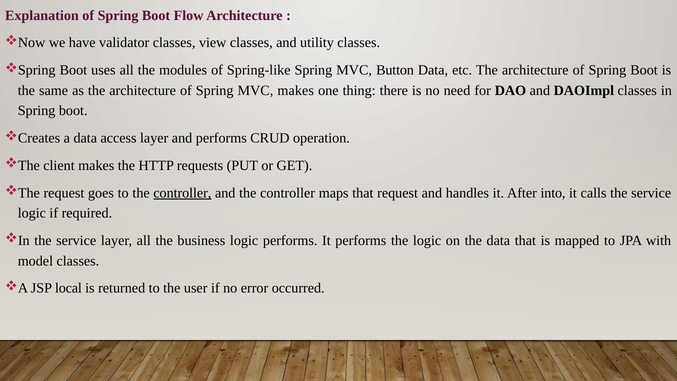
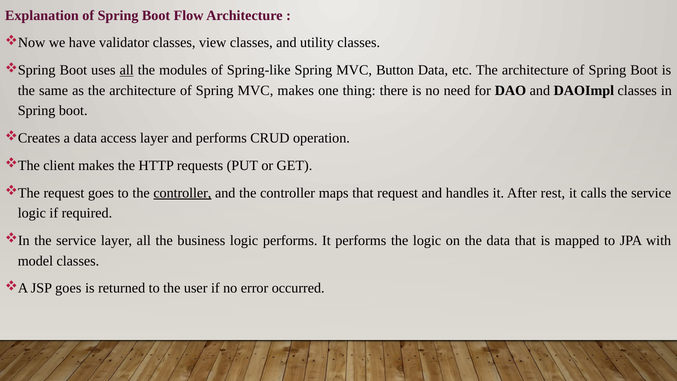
all underline: none -> present (127, 70)
into: into -> rest (553, 193)
JSP local: local -> goes (68, 288)
